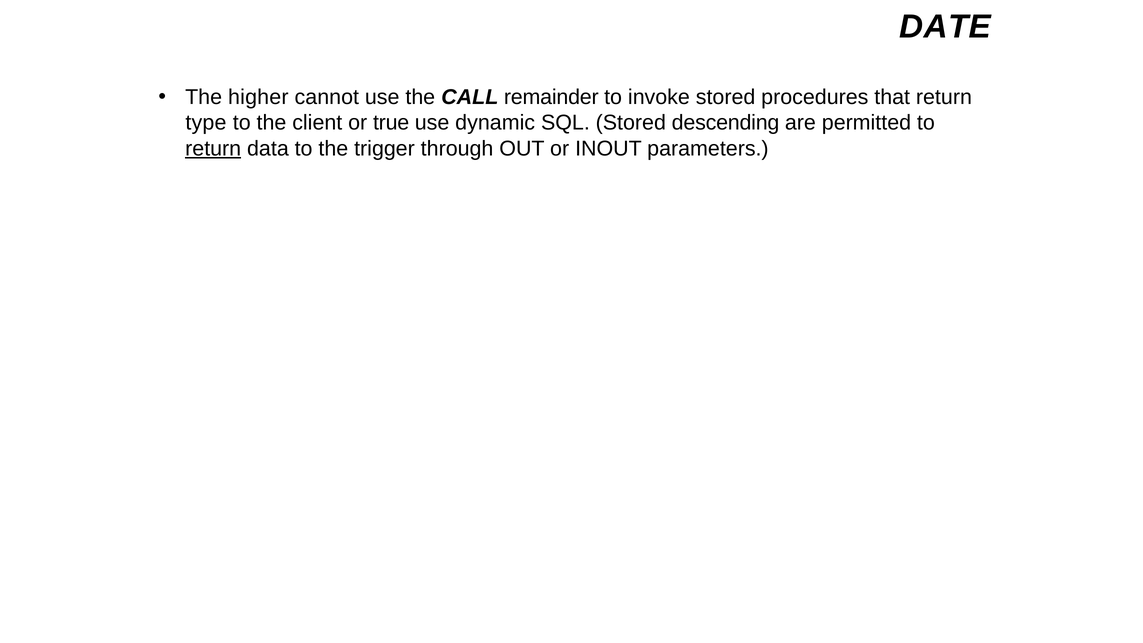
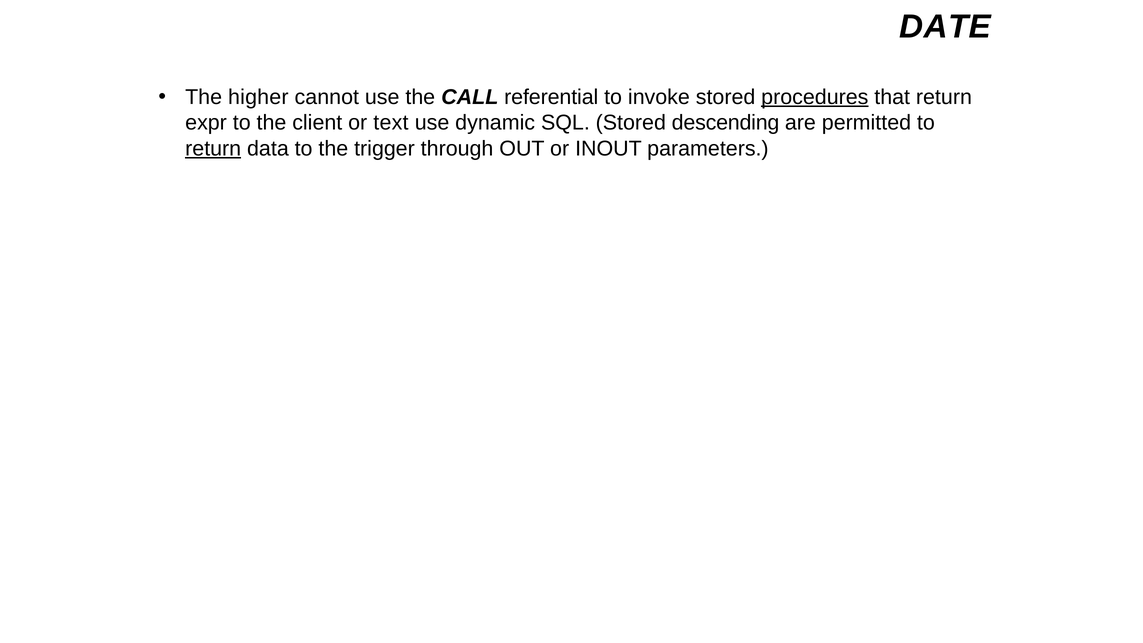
remainder: remainder -> referential (551, 97)
procedures underline: none -> present (815, 97)
type: type -> expr (206, 123)
true: true -> text (391, 123)
